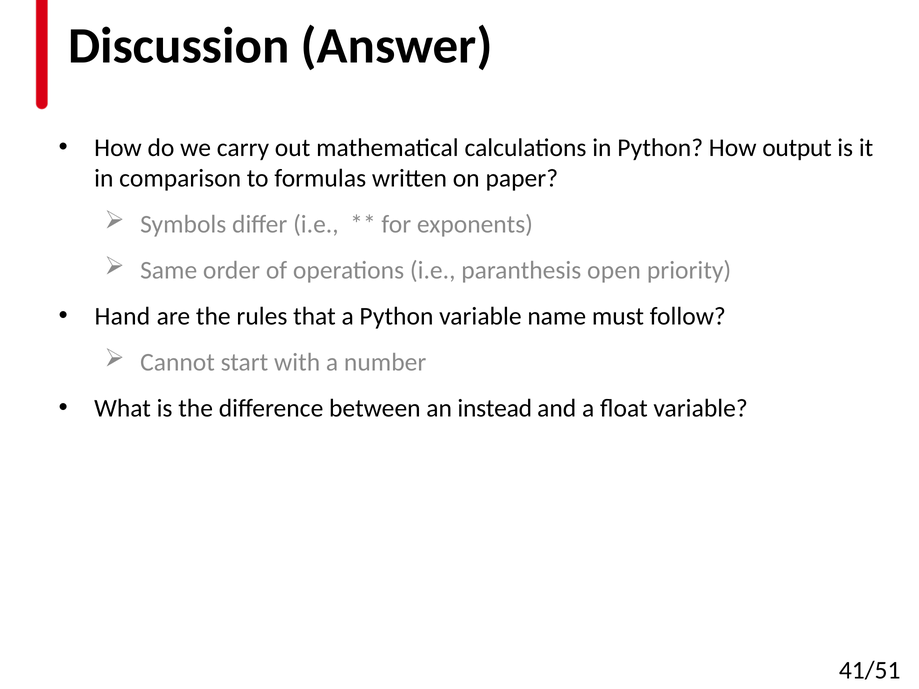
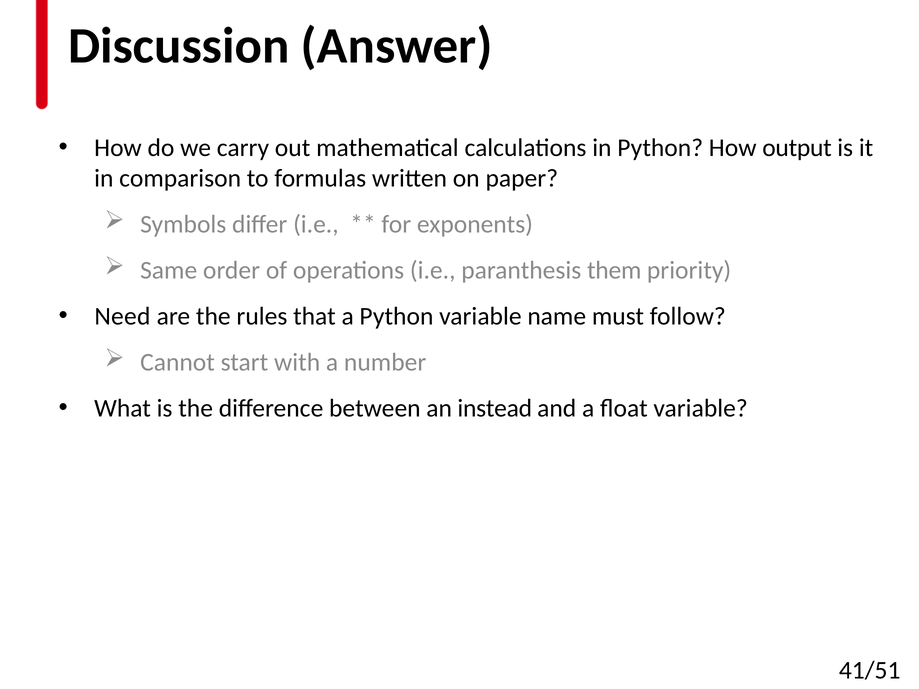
open: open -> them (614, 271)
Hand: Hand -> Need (122, 316)
